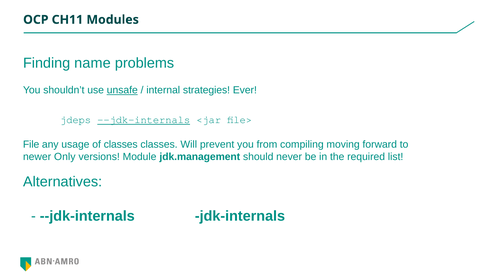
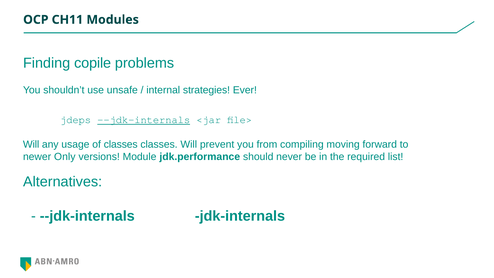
name: name -> copile (93, 63)
unsafe underline: present -> none (122, 90)
File: File -> Will (31, 144)
jdk.management: jdk.management -> jdk.performance (200, 157)
